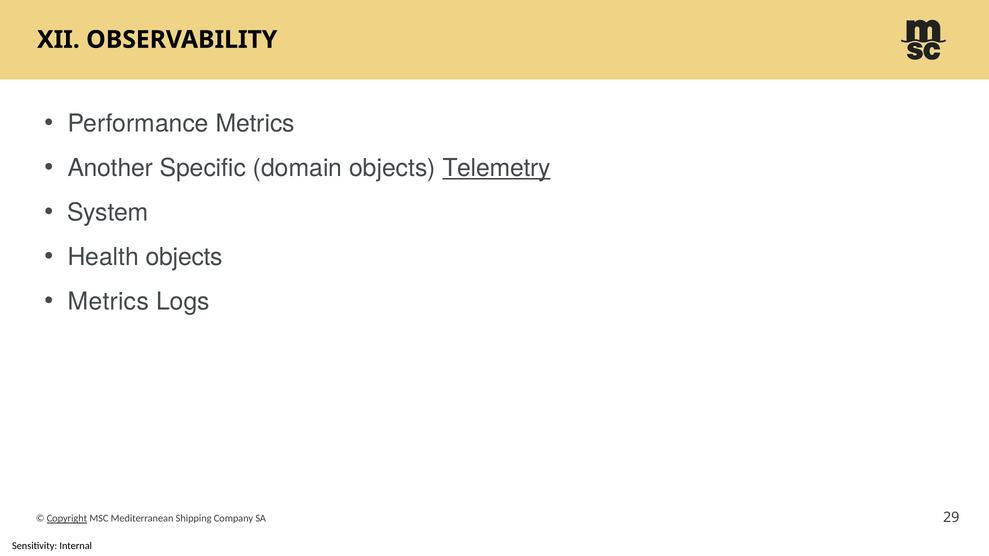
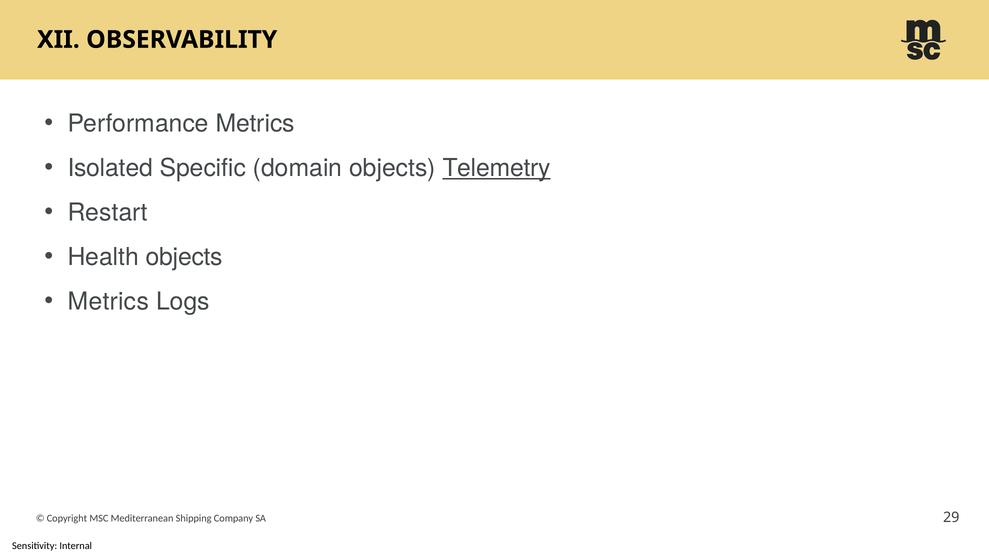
Another: Another -> Isolated (110, 168)
System: System -> Restart (108, 213)
Copyright underline: present -> none (67, 519)
